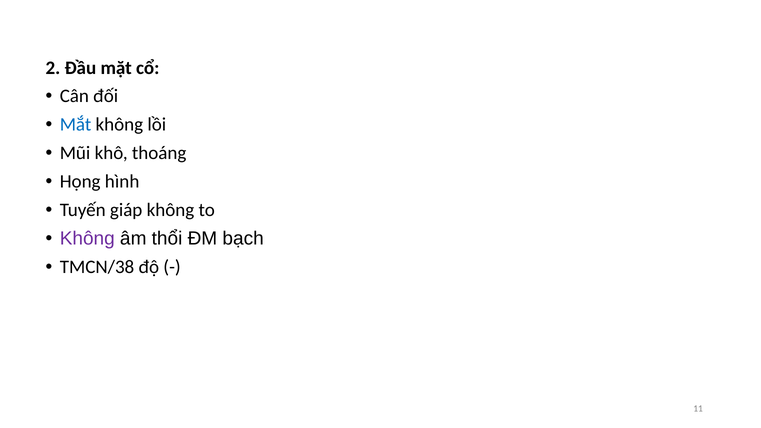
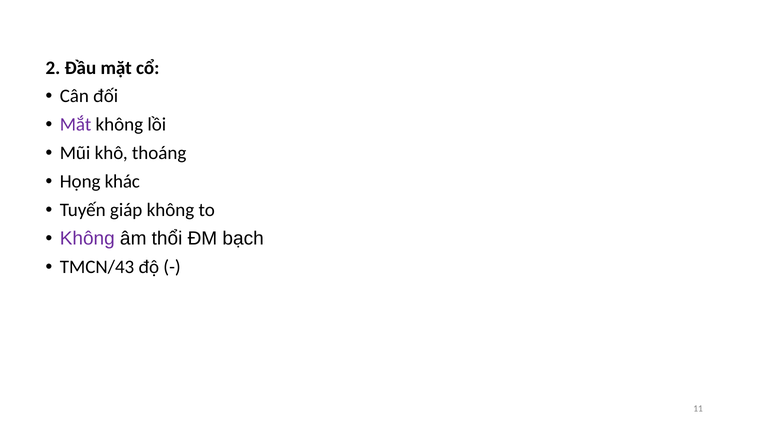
Mắt colour: blue -> purple (76, 125)
hình: hình -> khác (122, 182)
TMCN/38: TMCN/38 -> TMCN/43 (97, 267)
